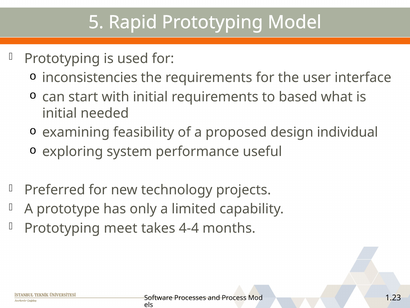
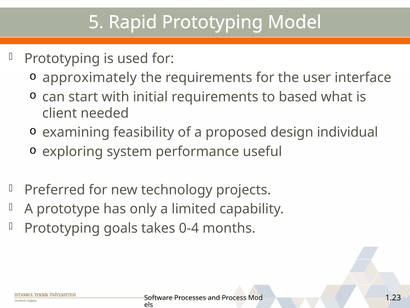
inconsistencies: inconsistencies -> approximately (90, 78)
initial: initial -> client (60, 113)
meet: meet -> goals (121, 228)
4-4: 4-4 -> 0-4 (189, 228)
